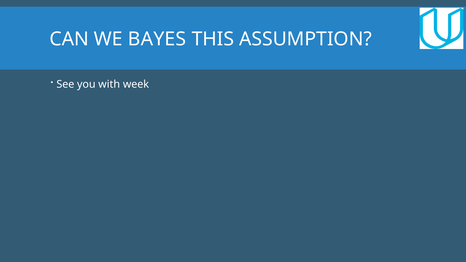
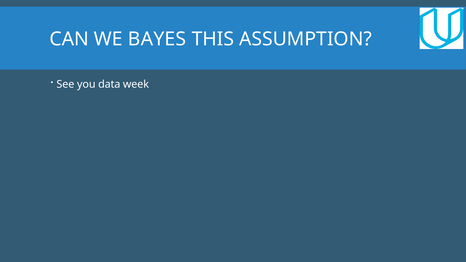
with: with -> data (109, 84)
